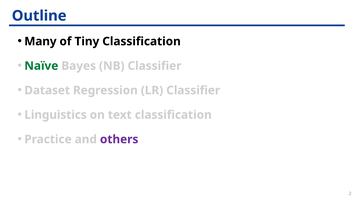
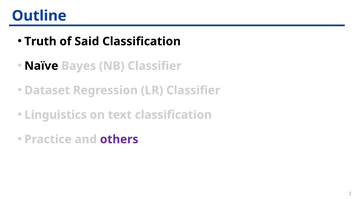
Many: Many -> Truth (40, 41)
Tiny: Tiny -> Said (87, 41)
Naïve colour: green -> black (41, 66)
